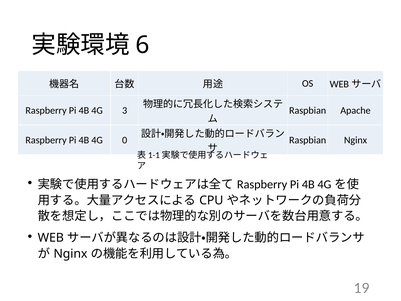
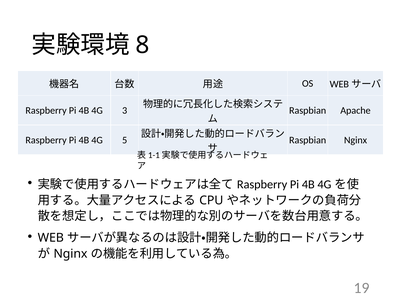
6: 6 -> 8 (143, 45)
0: 0 -> 5 (125, 140)
